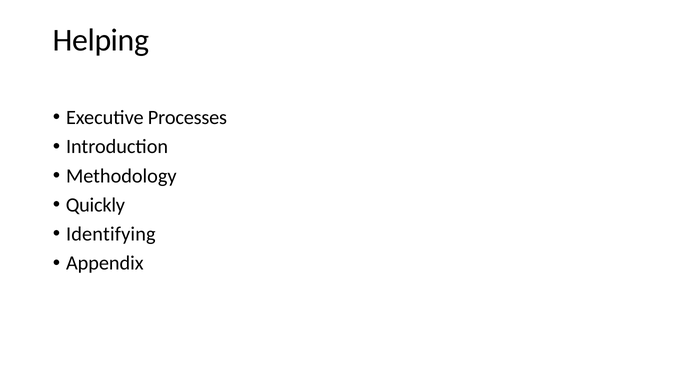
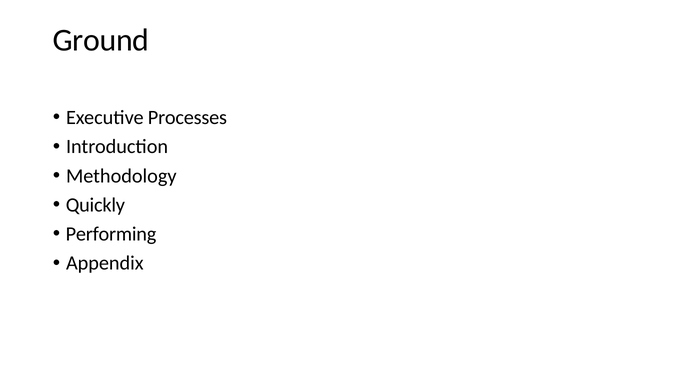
Helping: Helping -> Ground (101, 40)
Identifying: Identifying -> Performing (111, 234)
